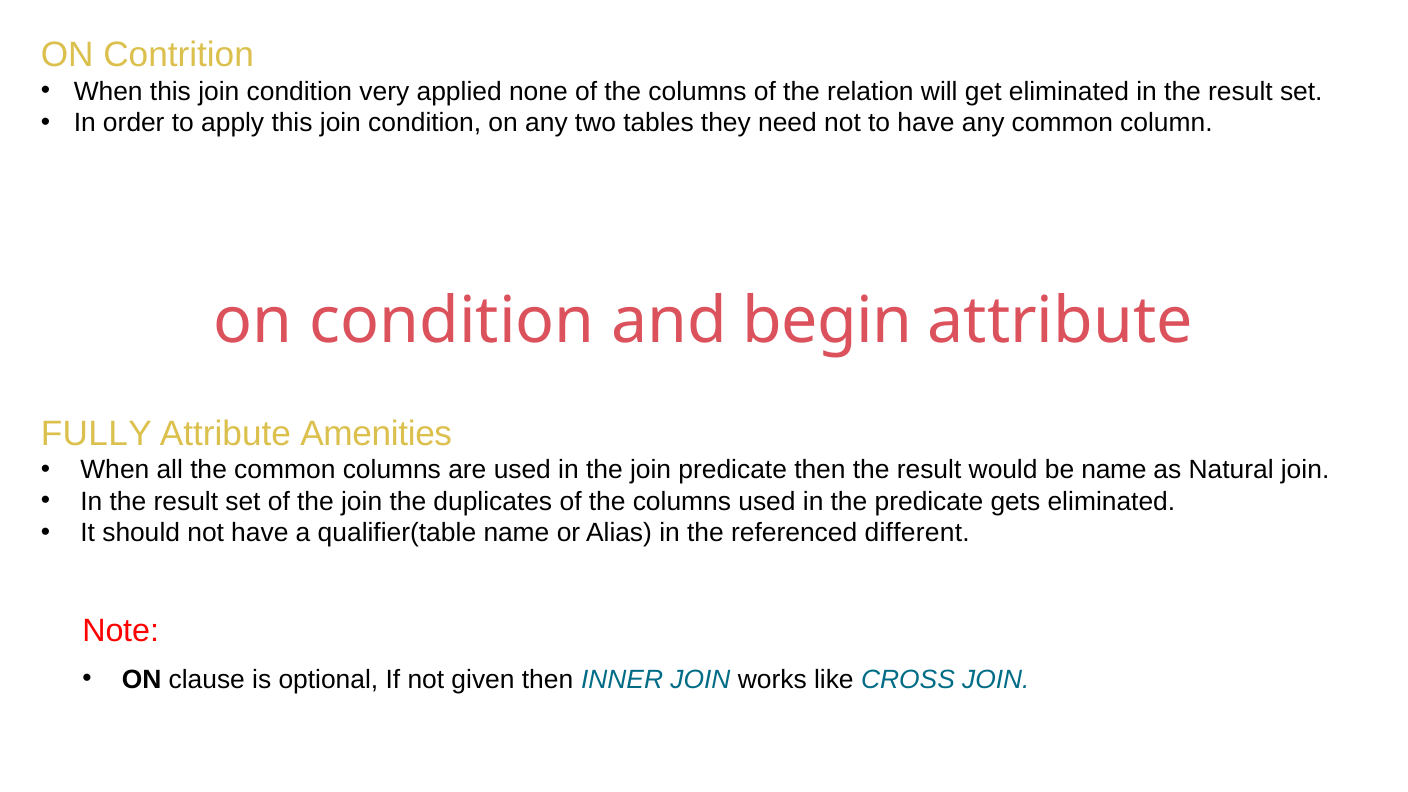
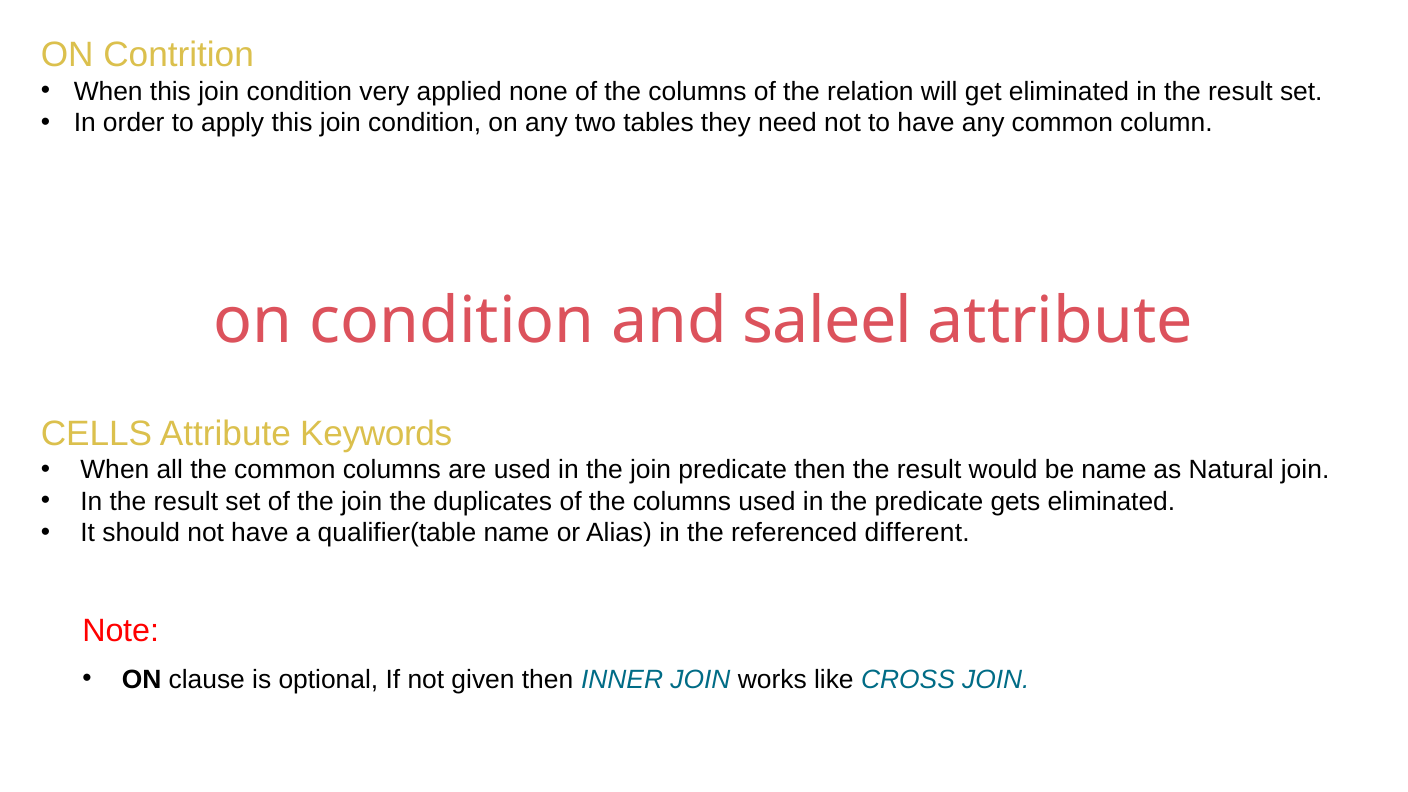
begin: begin -> saleel (828, 321)
FULLY: FULLY -> CELLS (96, 434)
Amenities: Amenities -> Keywords (376, 434)
